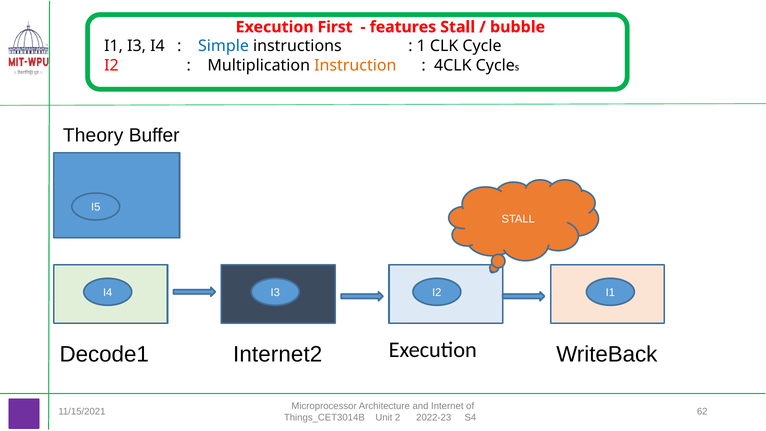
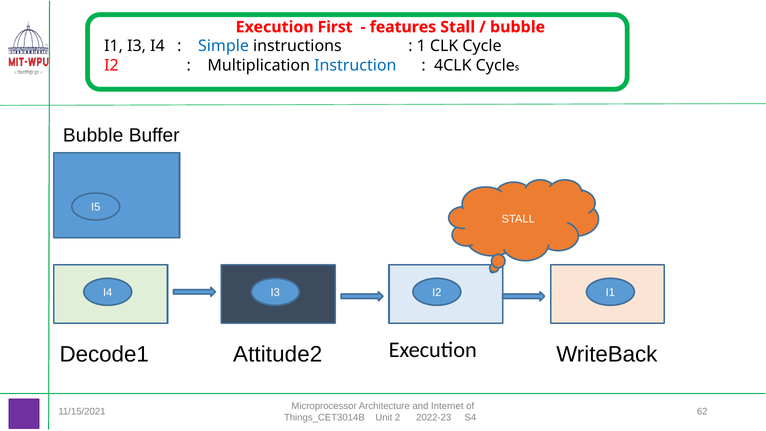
Instruction colour: orange -> blue (355, 65)
Theory: Theory -> Bubble (93, 135)
Internet2: Internet2 -> Attitude2 (278, 354)
